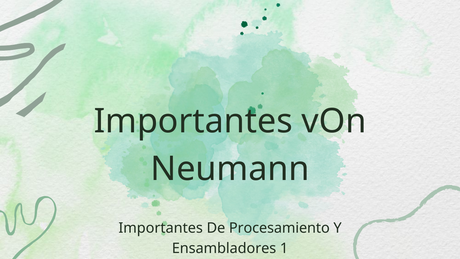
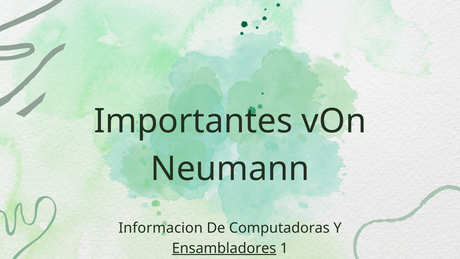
Importantes: Importantes -> Informacion (161, 228)
Procesamiento: Procesamiento -> Computadoras (279, 228)
Ensambladores underline: none -> present (224, 248)
